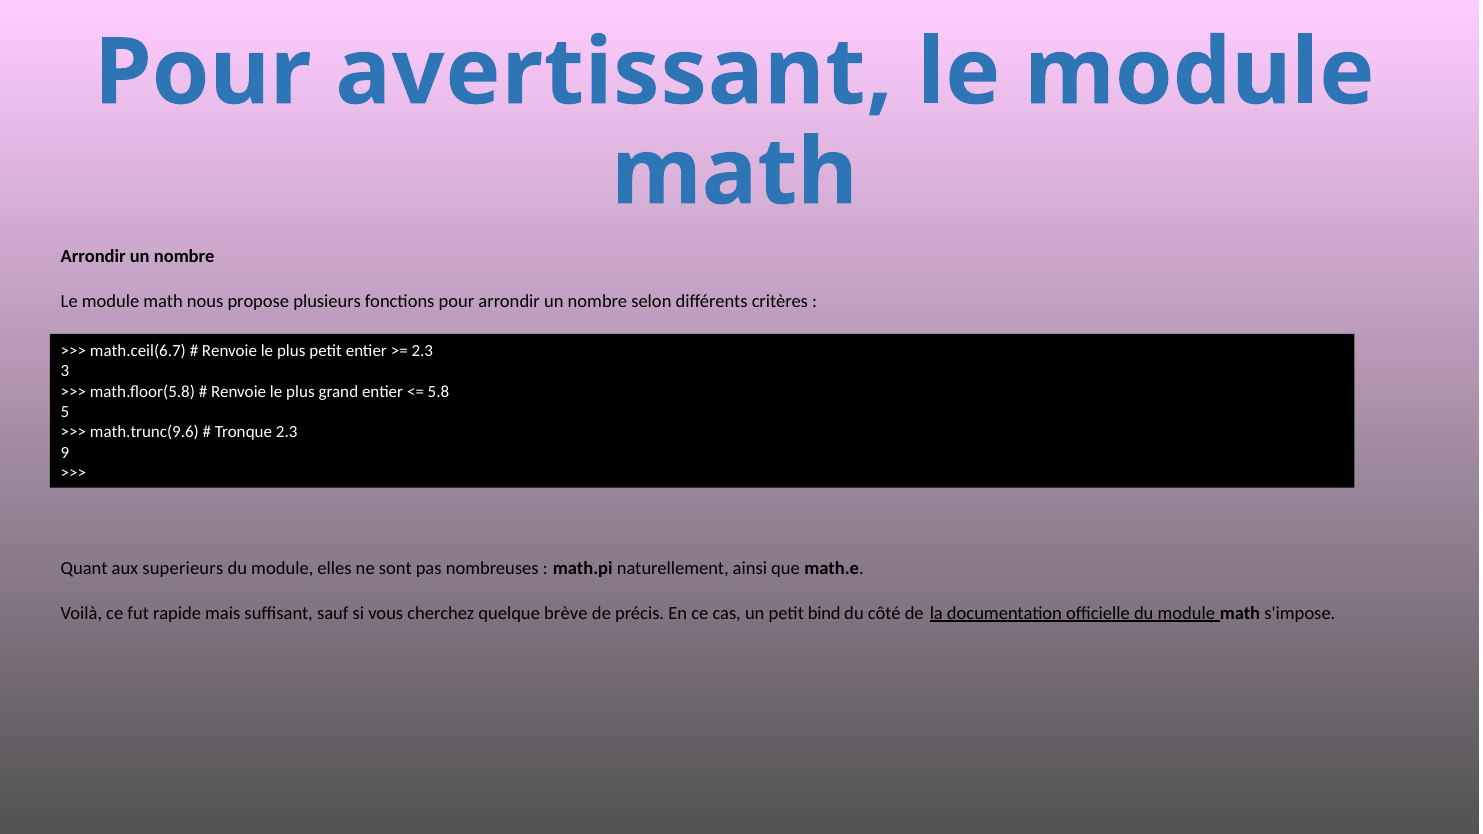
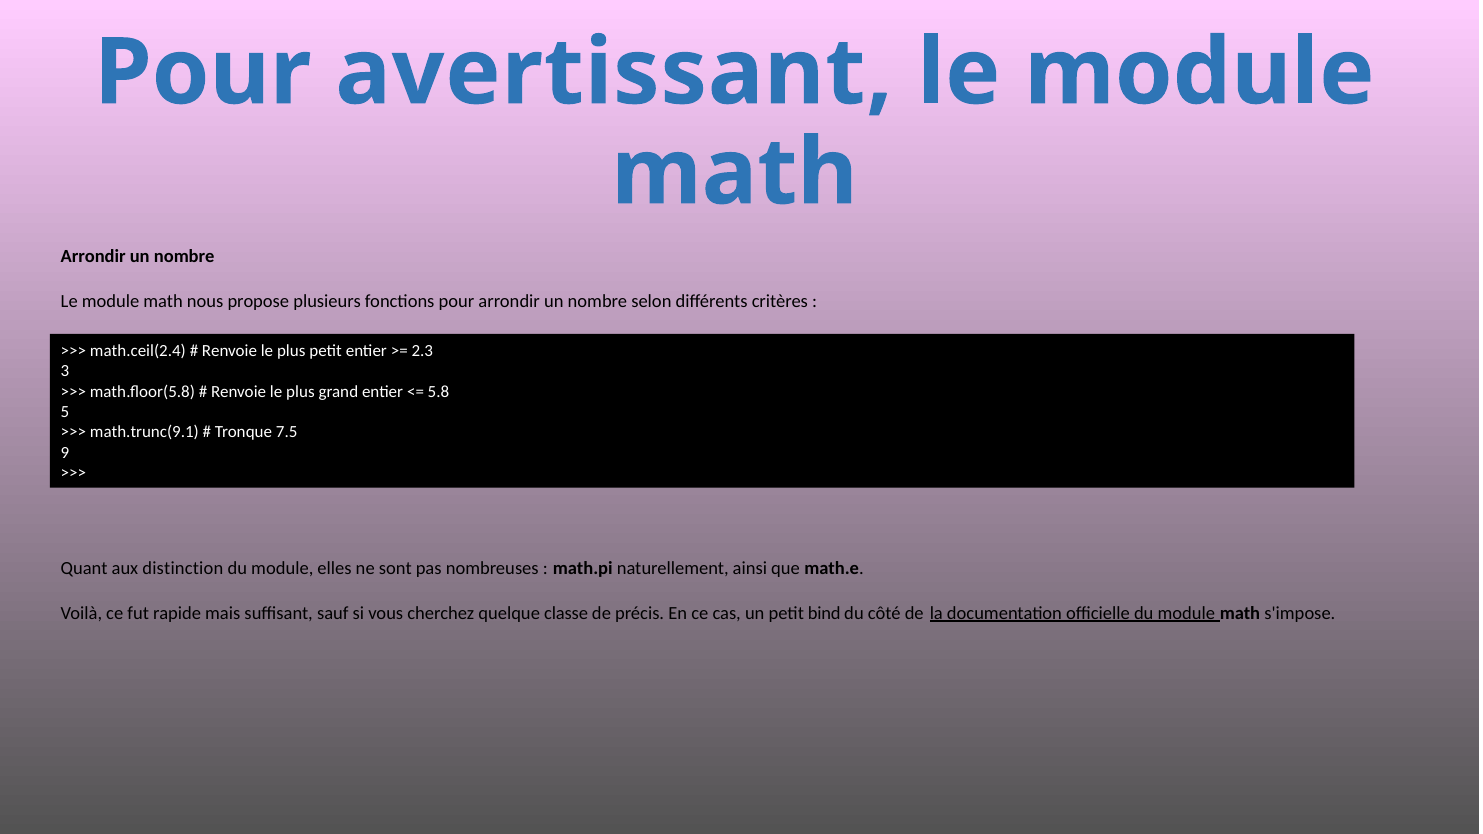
math.ceil(6.7: math.ceil(6.7 -> math.ceil(2.4 (138, 351)
math.trunc(9.6: math.trunc(9.6 -> math.trunc(9.1 (144, 432)
Tronque 2.3: 2.3 -> 7.5 (287, 432)
superieurs: superieurs -> distinction (183, 569)
brève: brève -> classe (566, 613)
